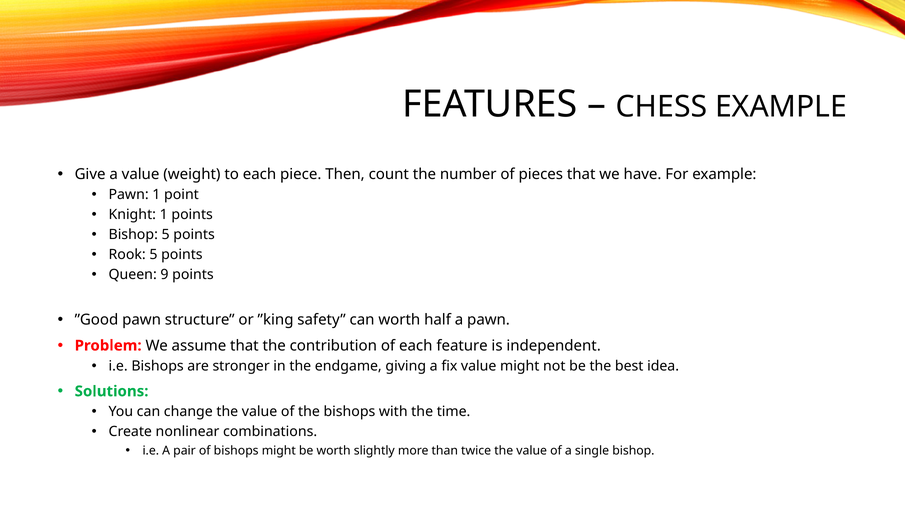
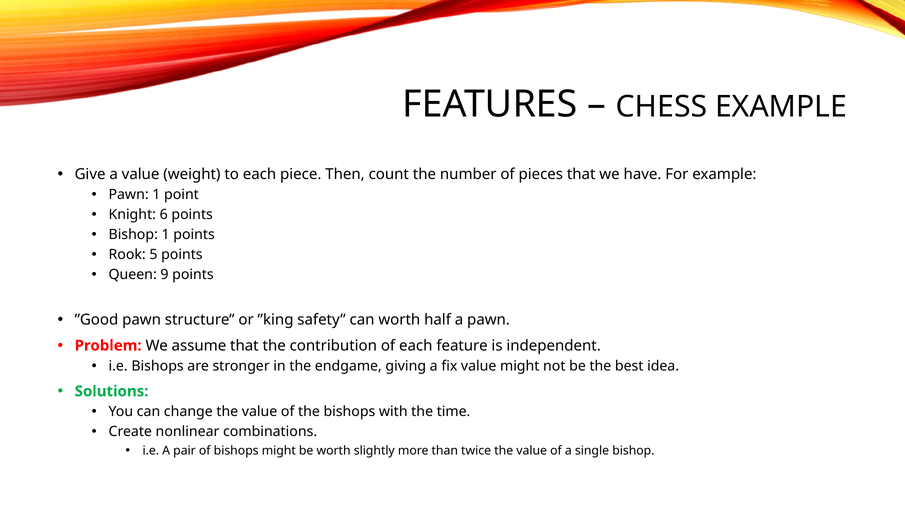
Knight 1: 1 -> 6 (164, 215)
Bishop 5: 5 -> 1 (166, 235)
